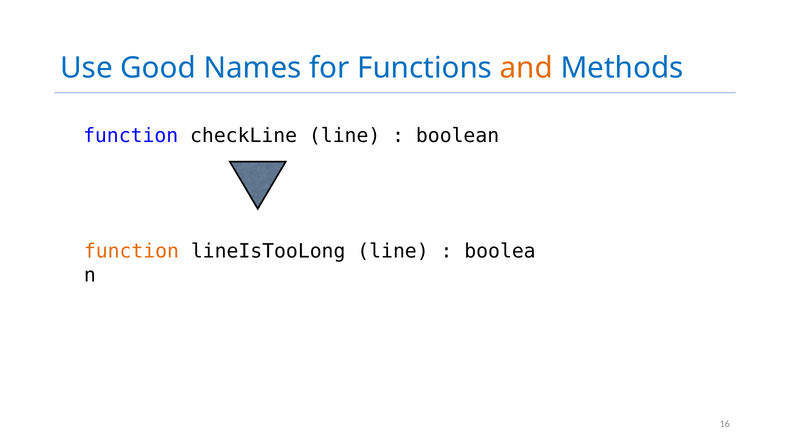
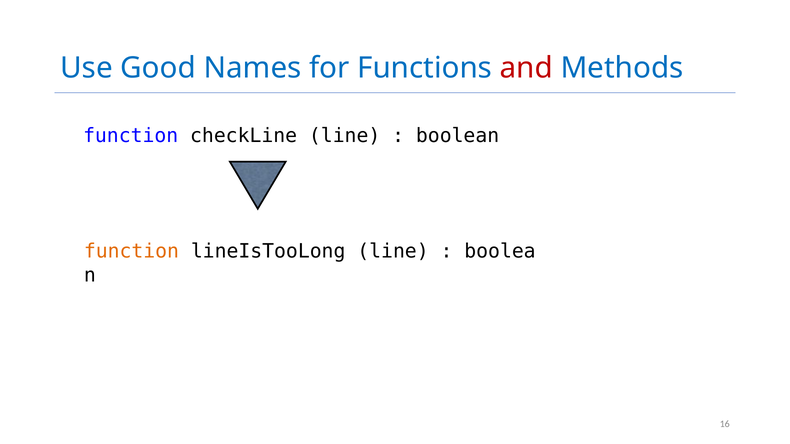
and colour: orange -> red (526, 68)
